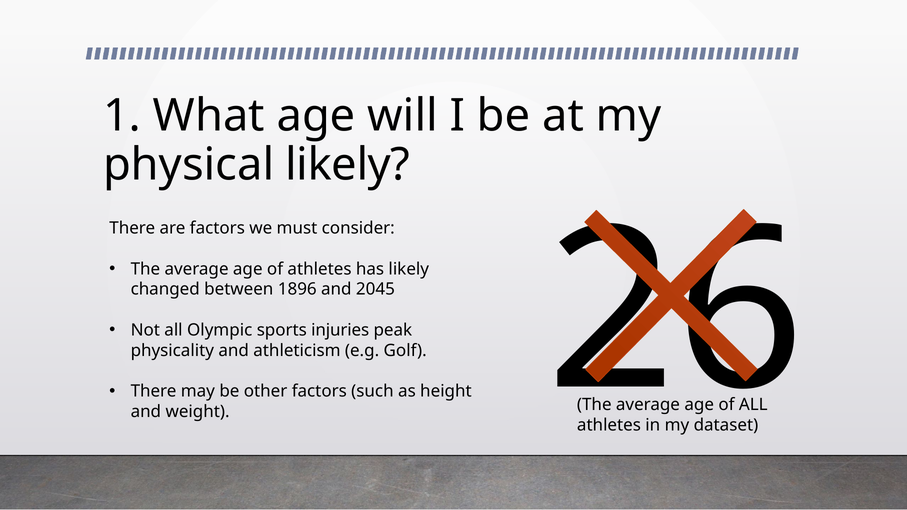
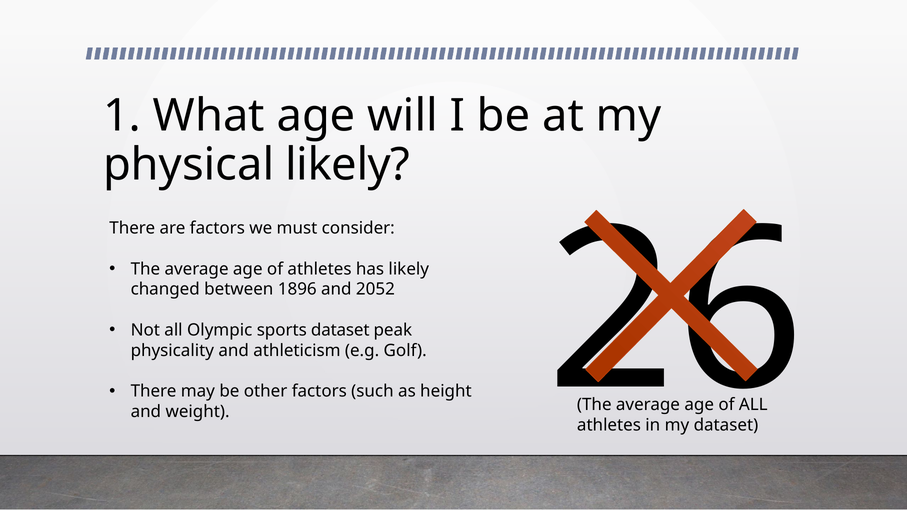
2045: 2045 -> 2052 (375, 289)
sports injuries: injuries -> dataset (340, 330)
